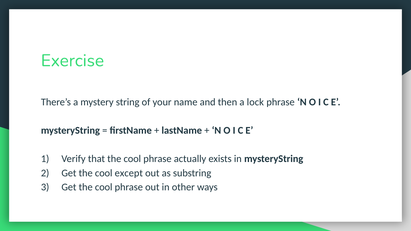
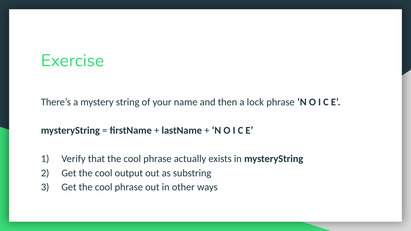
except: except -> output (129, 173)
